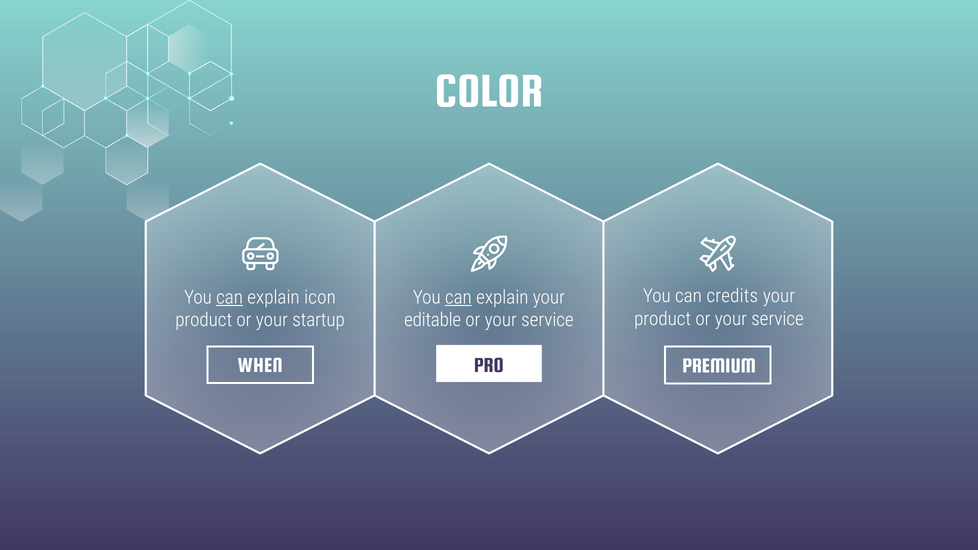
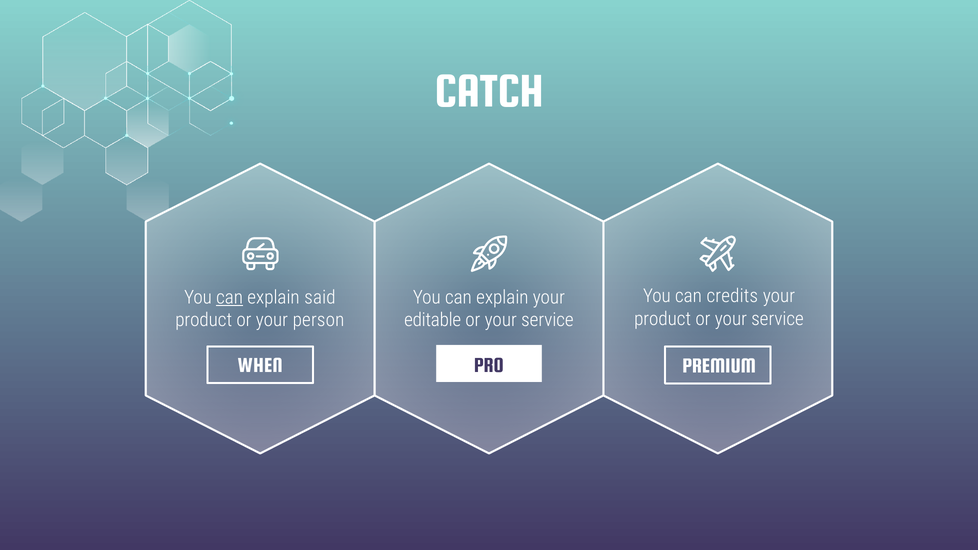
COLOR: COLOR -> CATCH (489, 91)
icon: icon -> said (320, 297)
can underline: present -> none (458, 297)
startup: startup -> person (318, 320)
